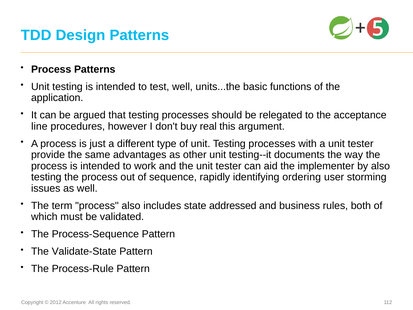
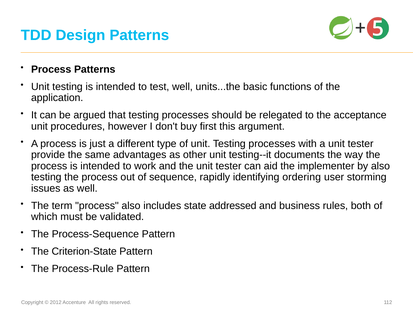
line: line -> unit (39, 126)
real: real -> first (208, 126)
Validate-State: Validate-State -> Criterion-State (84, 251)
